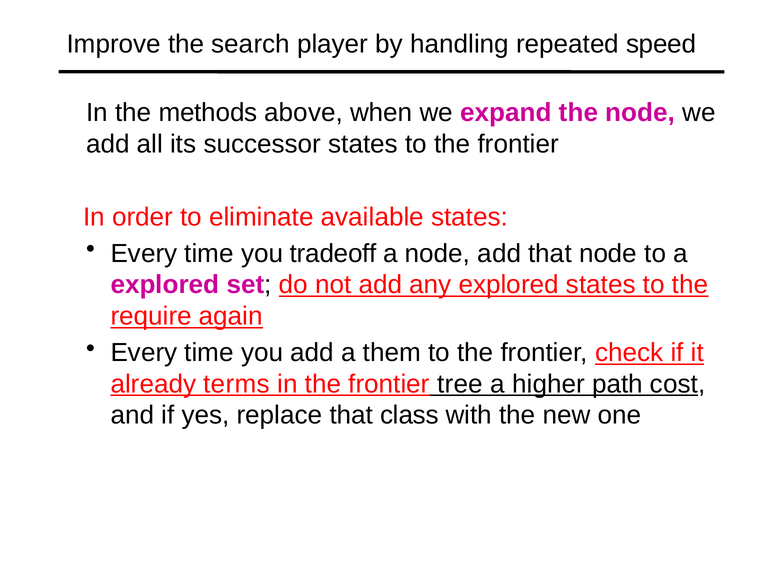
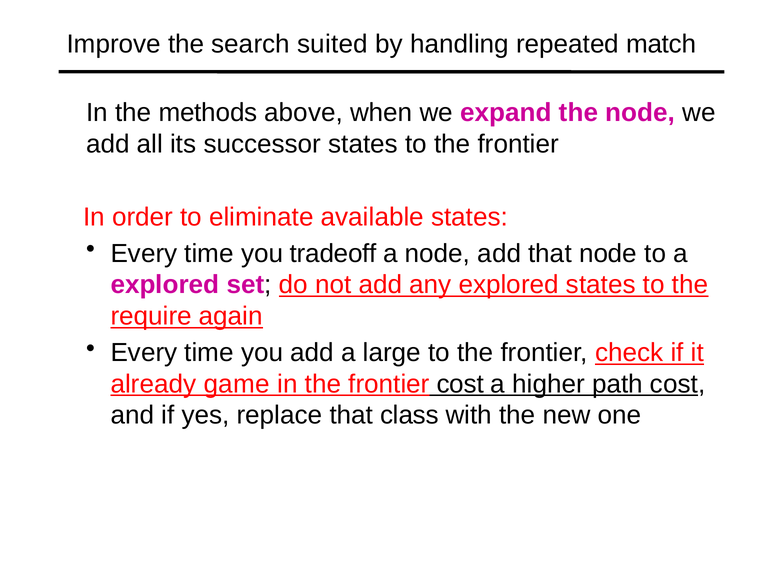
player: player -> suited (332, 44)
speed: speed -> match (661, 44)
them: them -> large (392, 353)
terms: terms -> game (237, 384)
frontier tree: tree -> cost (460, 384)
